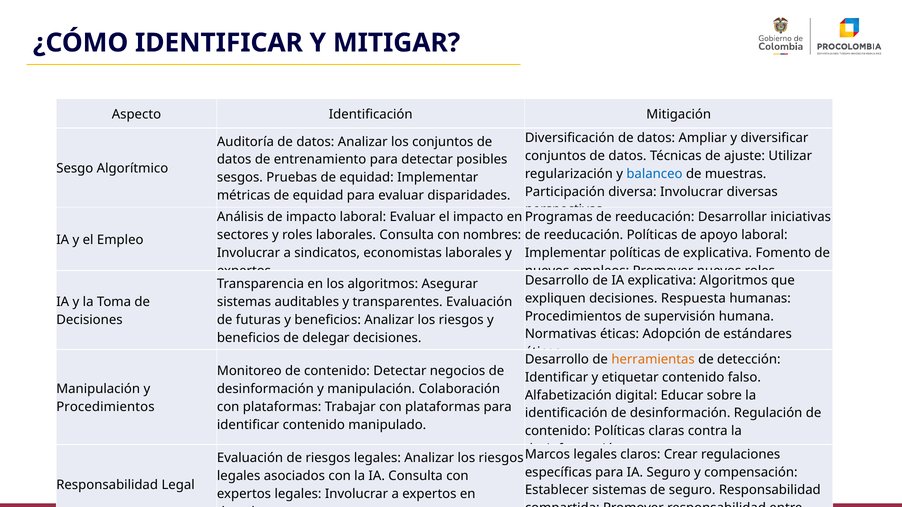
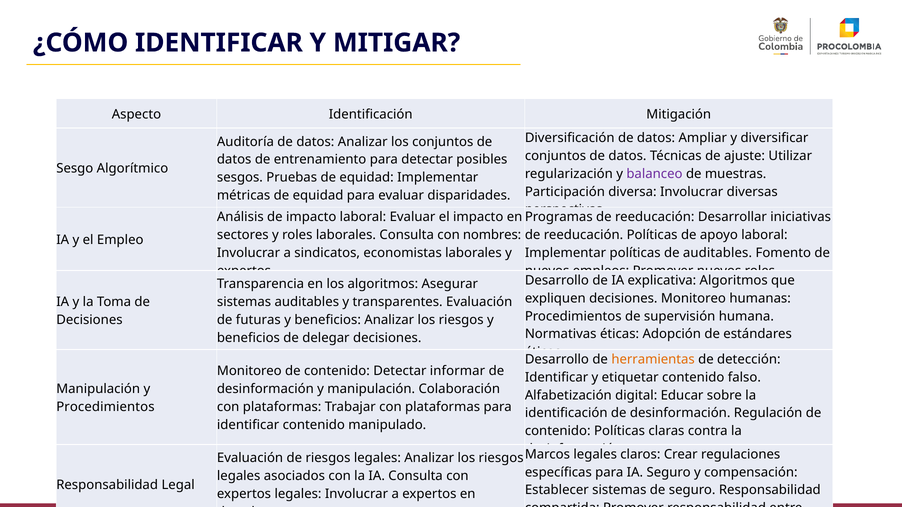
balanceo colour: blue -> purple (654, 174)
de explicativa: explicativa -> auditables (717, 253)
decisiones Respuesta: Respuesta -> Monitoreo (693, 298)
negocios: negocios -> informar (457, 371)
